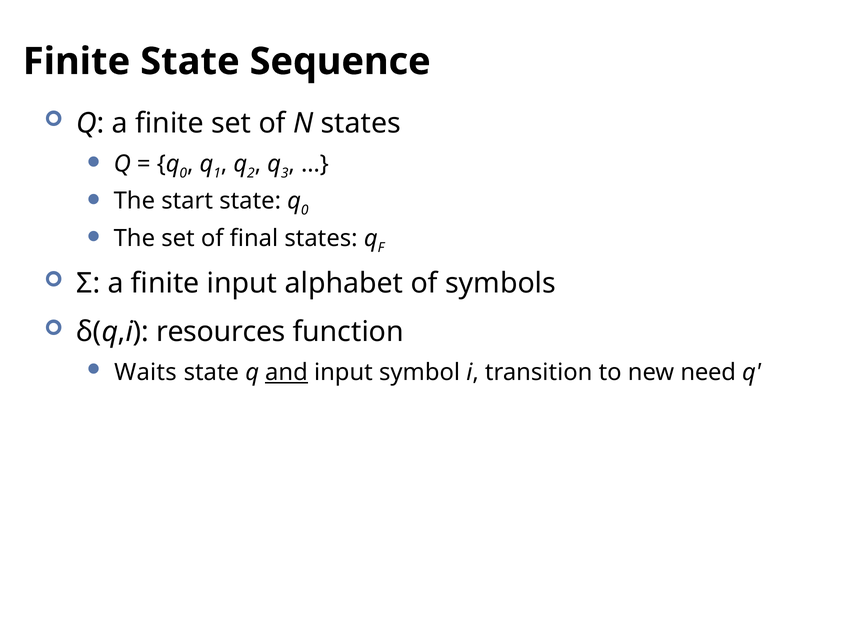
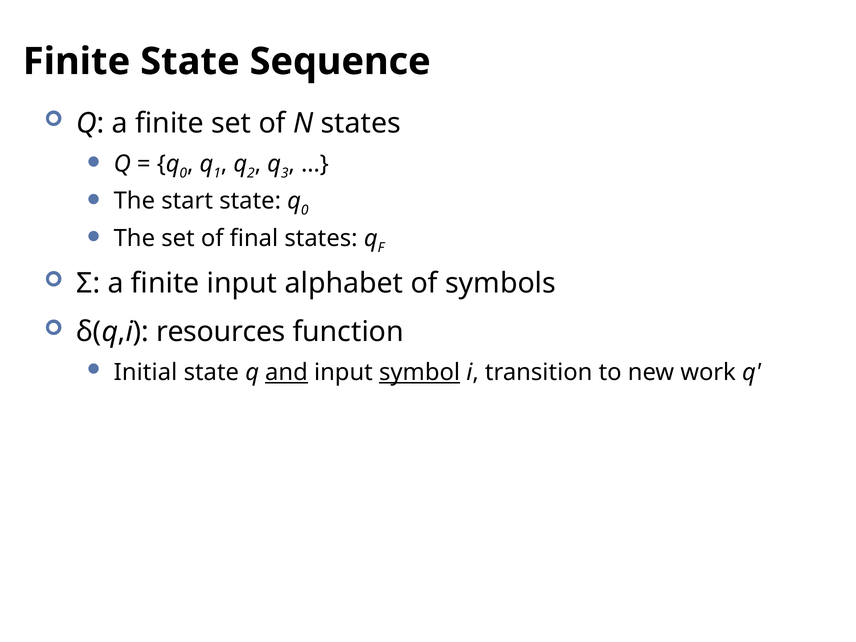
Waits: Waits -> Initial (146, 373)
symbol underline: none -> present (420, 373)
need: need -> work (708, 373)
